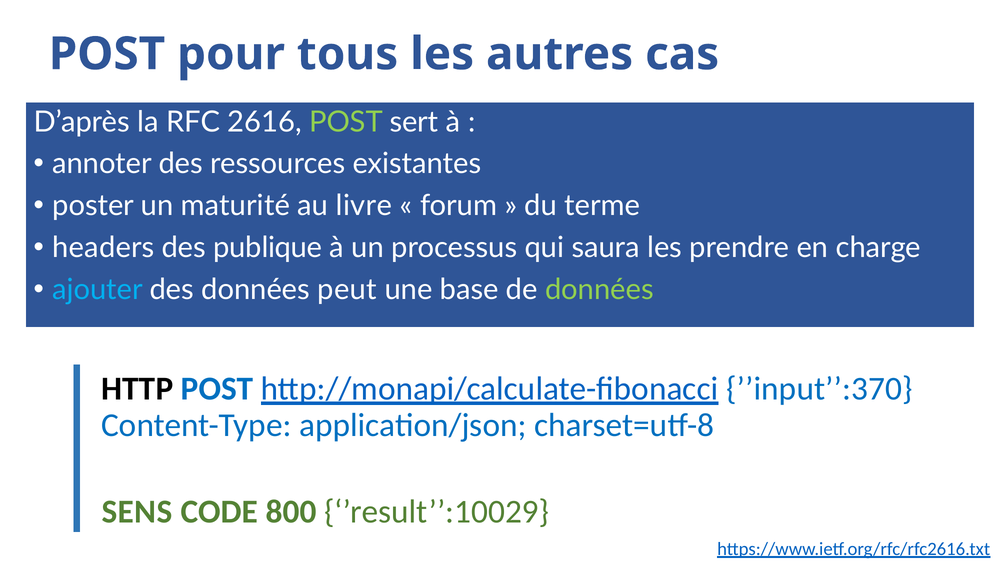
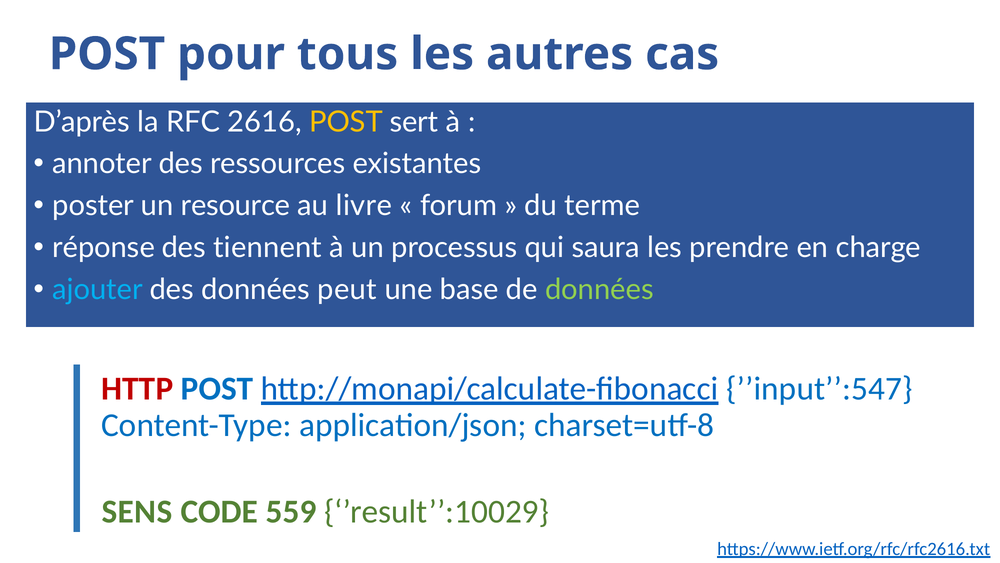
POST colour: light green -> yellow (346, 122)
maturité: maturité -> resource (236, 206)
headers: headers -> réponse (104, 247)
publique: publique -> tiennent (268, 247)
HTTP colour: black -> red (137, 389)
’’input’’:370: ’’input’’:370 -> ’’input’’:547 (819, 389)
800: 800 -> 559 (291, 511)
